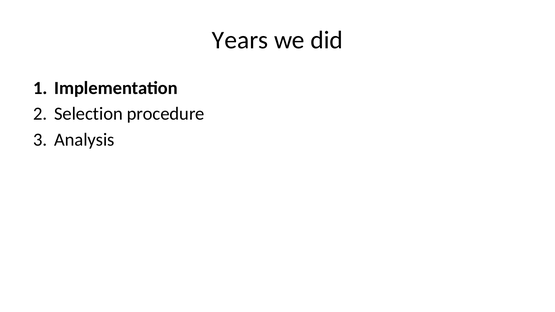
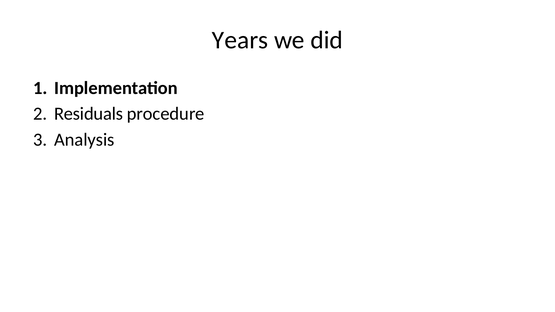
Selection: Selection -> Residuals (89, 114)
